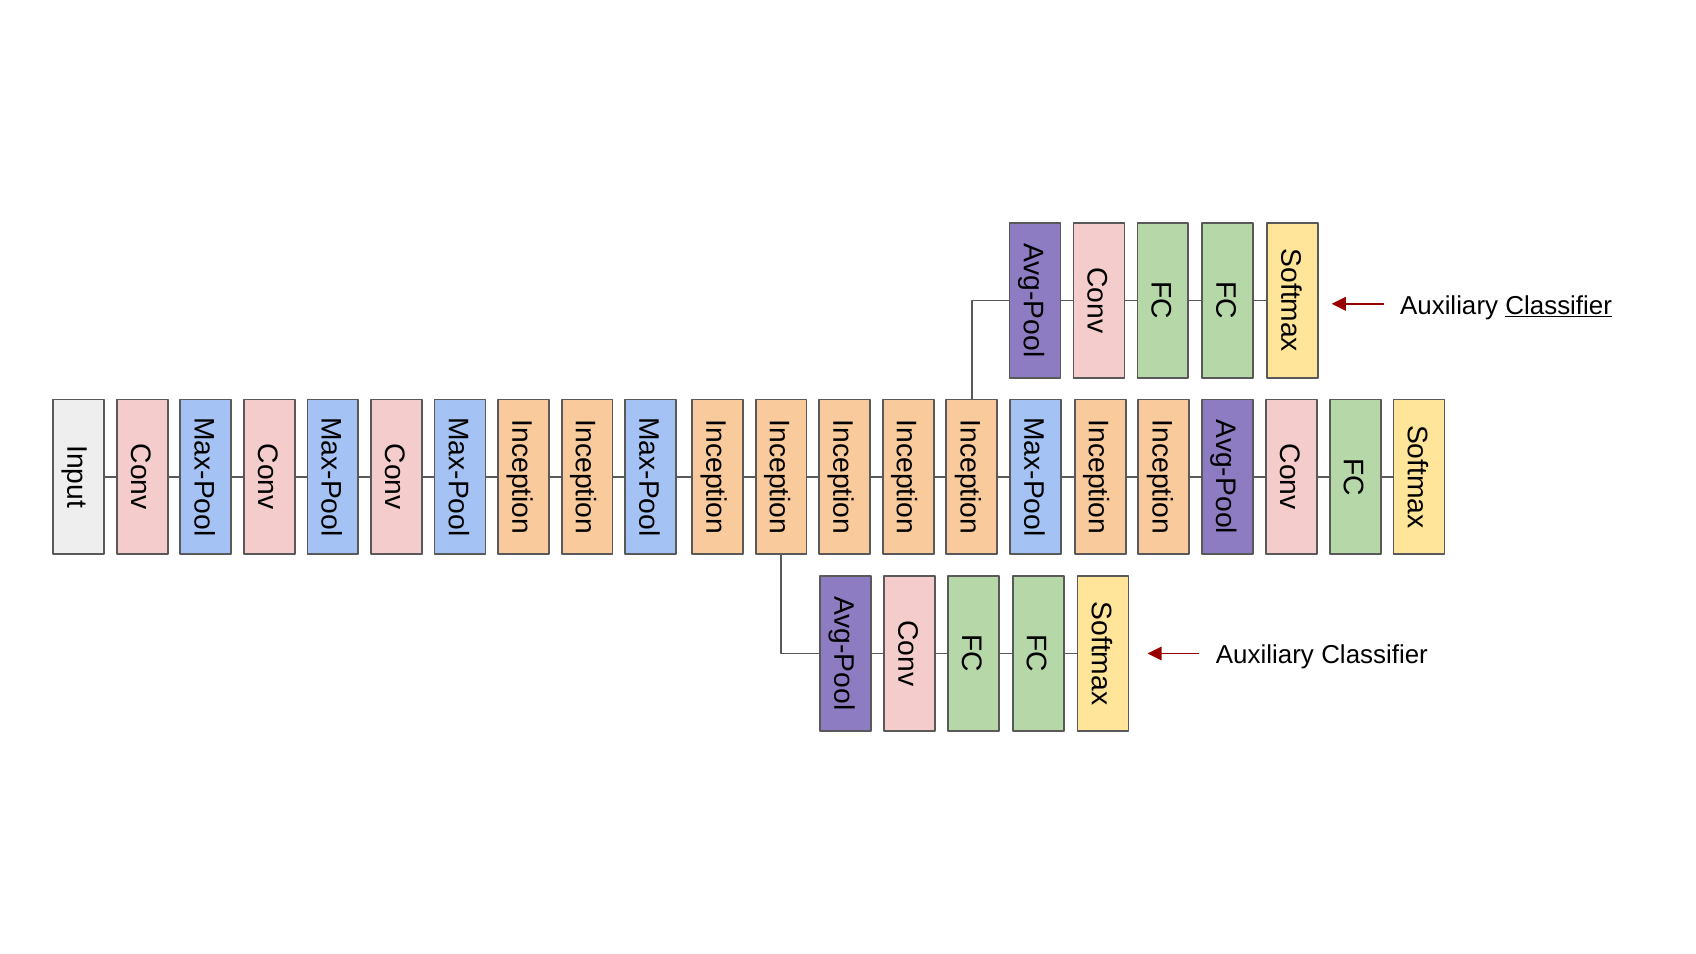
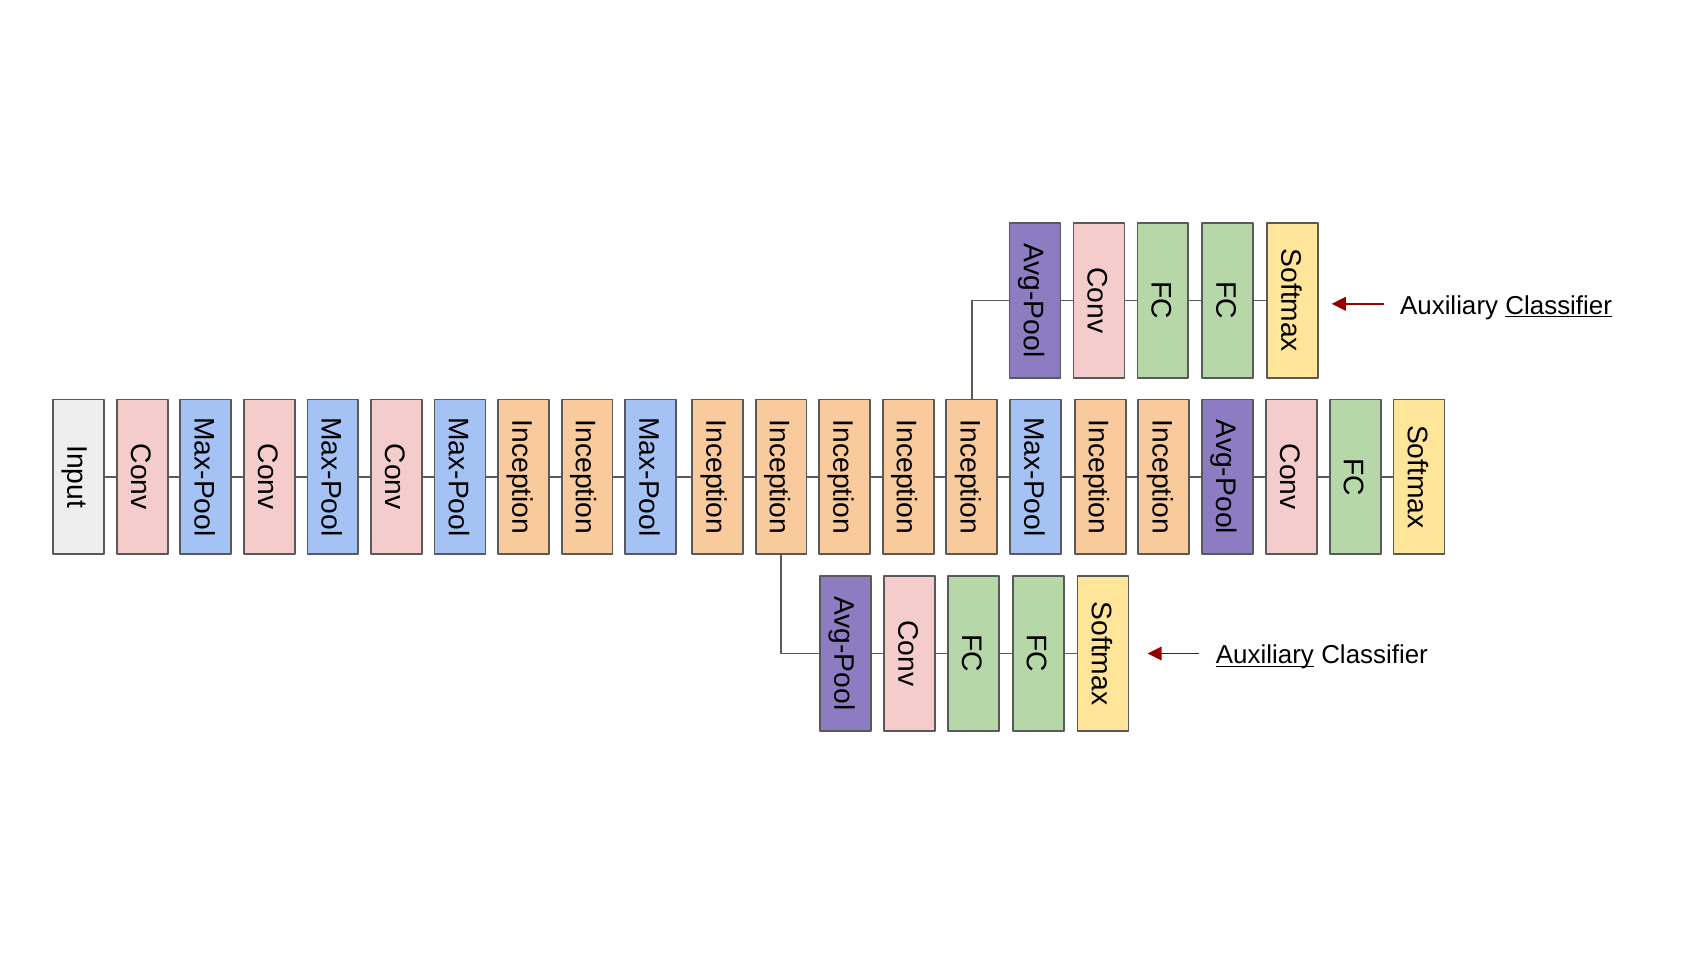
Auxiliary underline: none -> present (1265, 655)
